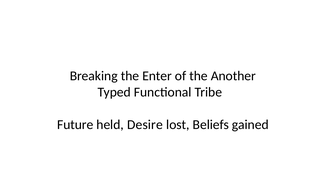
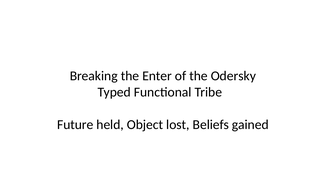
Another: Another -> Odersky (233, 76)
Desire: Desire -> Object (145, 125)
